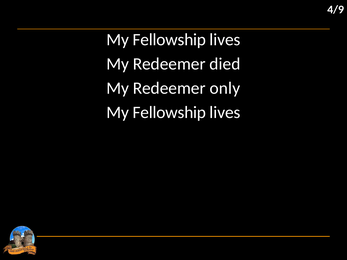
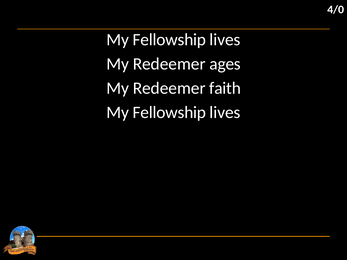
4/9: 4/9 -> 4/0 (336, 9)
died: died -> ages (225, 64)
only: only -> faith (225, 88)
